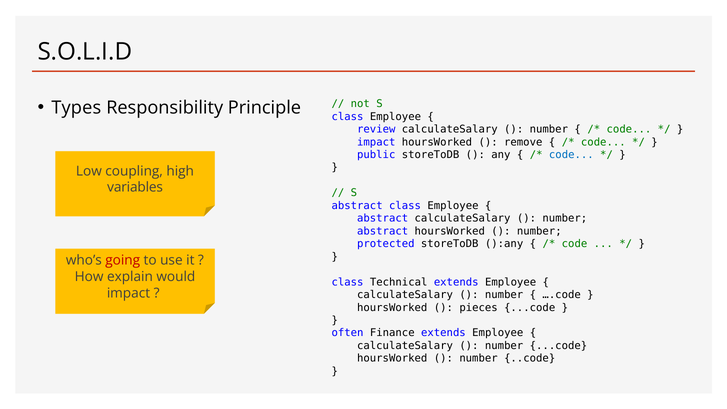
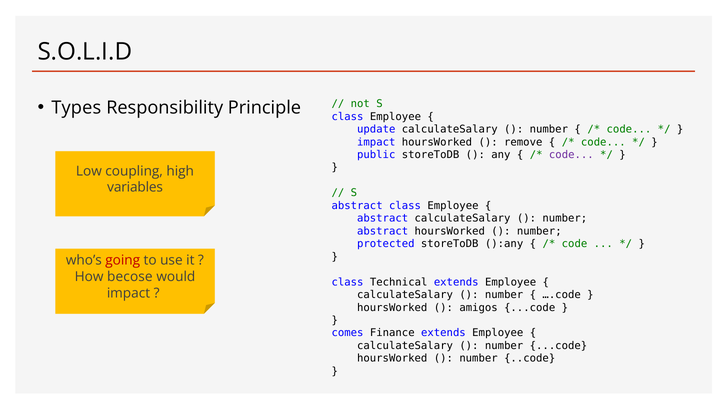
review: review -> update (376, 129)
code colour: blue -> purple (571, 155)
explain: explain -> becose (130, 277)
pieces: pieces -> amigos (479, 307)
often: often -> comes (348, 333)
